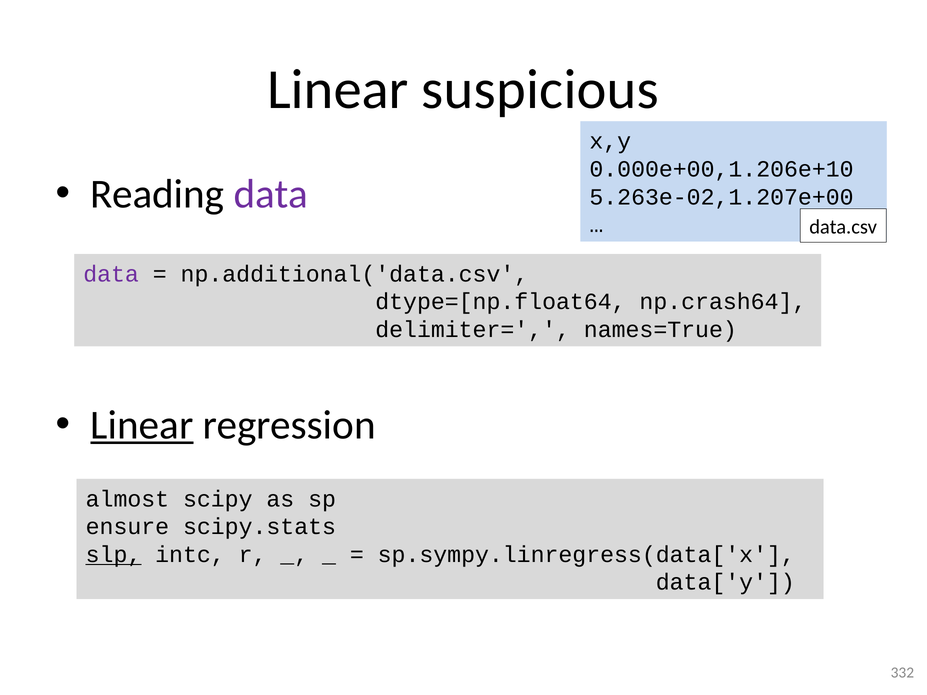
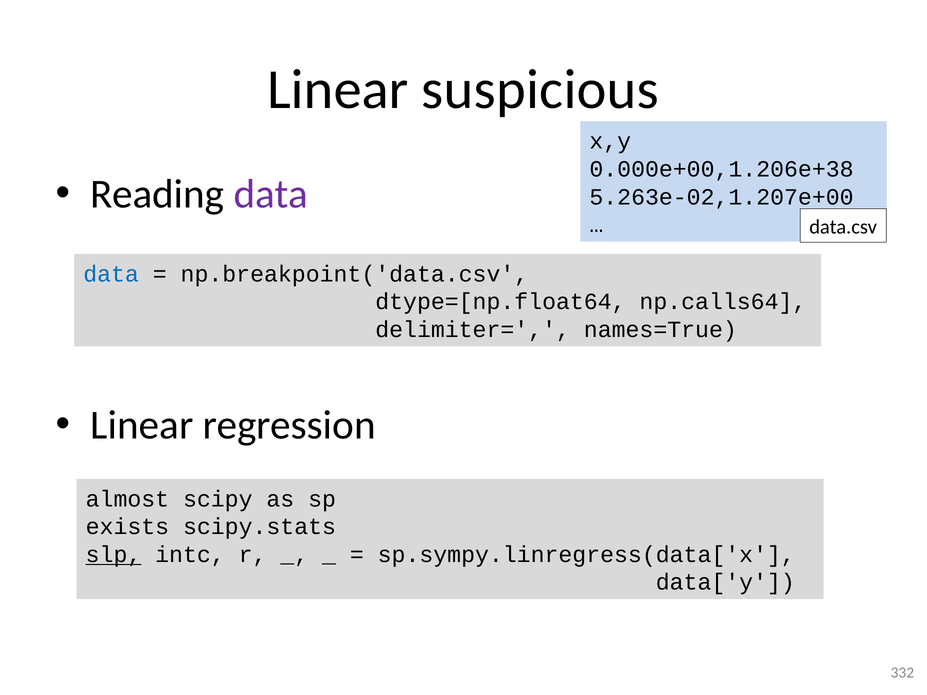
0.000e+00,1.206e+10: 0.000e+00,1.206e+10 -> 0.000e+00,1.206e+38 (722, 169)
data colour: purple -> blue (111, 274)
np.additional('data.csv: np.additional('data.csv -> np.breakpoint('data.csv (354, 274)
np.crash64: np.crash64 -> np.calls64 (723, 302)
Linear underline: present -> none (142, 425)
ensure: ensure -> exists (127, 527)
